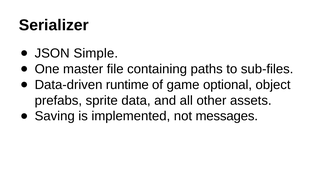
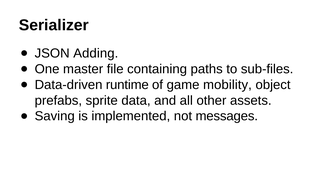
Simple: Simple -> Adding (96, 53)
optional: optional -> mobility (227, 85)
